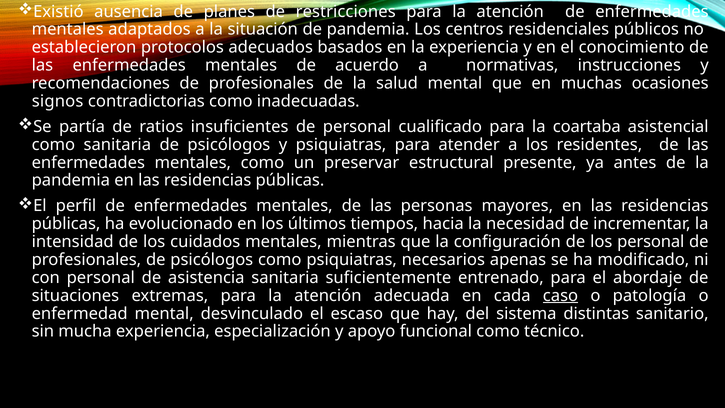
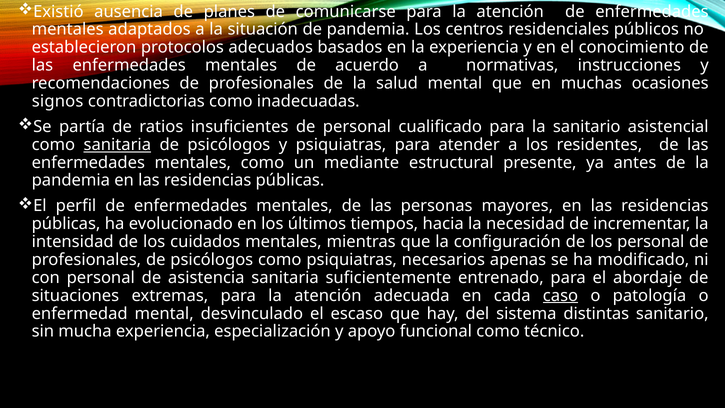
restricciones: restricciones -> comunicarse (346, 12)
la coartaba: coartaba -> sanitario (587, 127)
sanitaria underline: none -> present (117, 145)
preservar: preservar -> mediante (362, 162)
